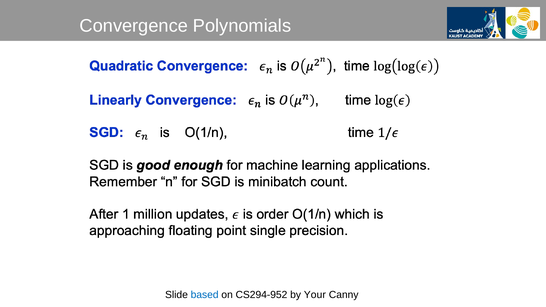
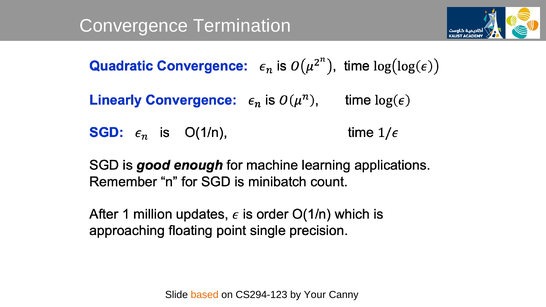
Polynomials: Polynomials -> Termination (242, 26)
based colour: blue -> orange (205, 295)
CS294-952: CS294-952 -> CS294-123 (261, 295)
